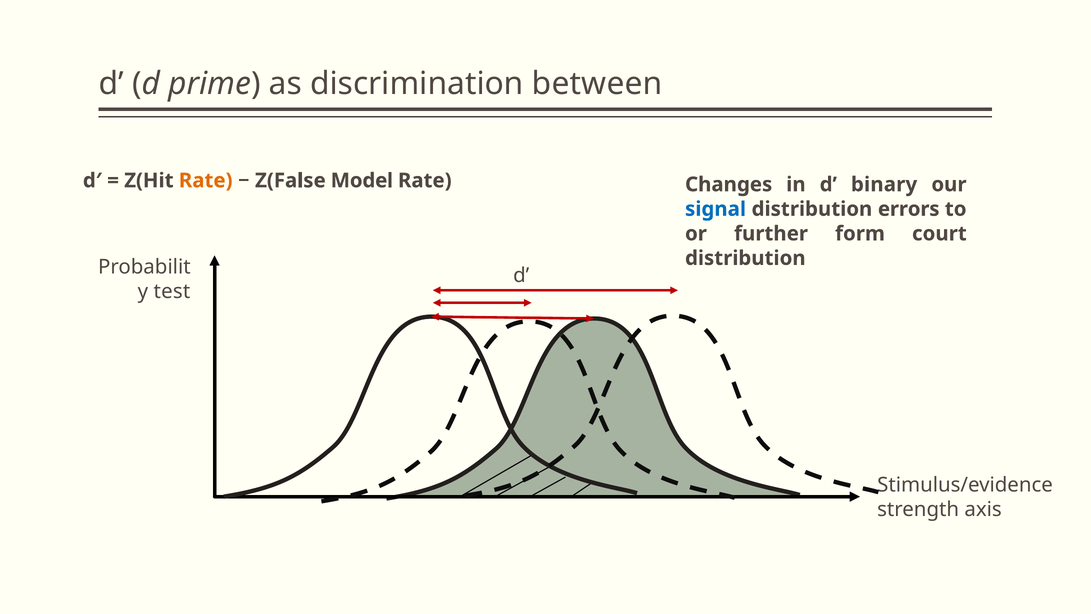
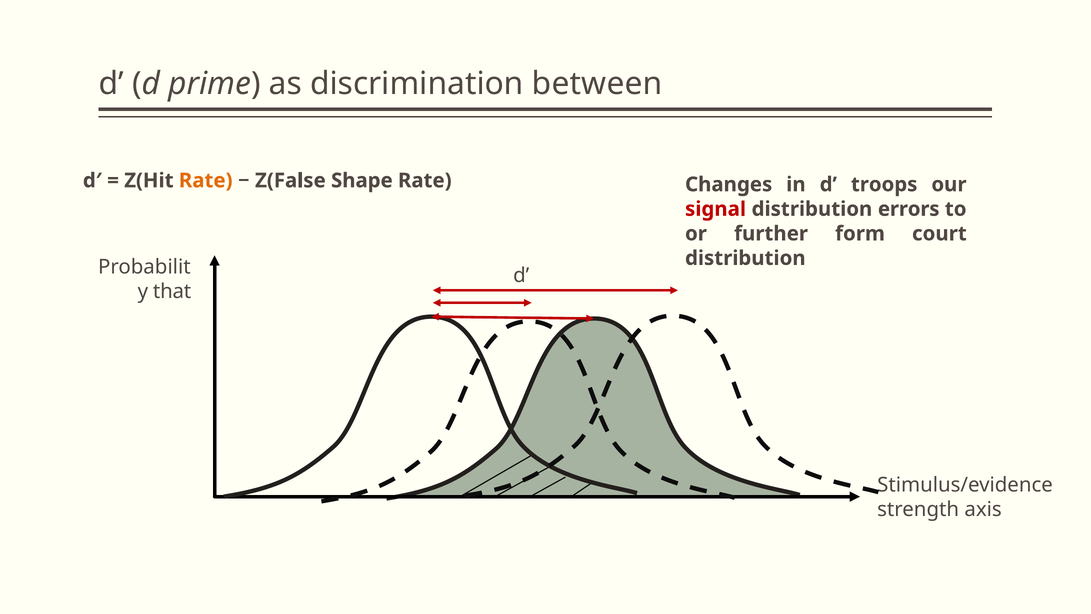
Model: Model -> Shape (362, 180)
binary: binary -> troops (884, 184)
signal colour: blue -> red (715, 209)
test: test -> that (172, 291)
